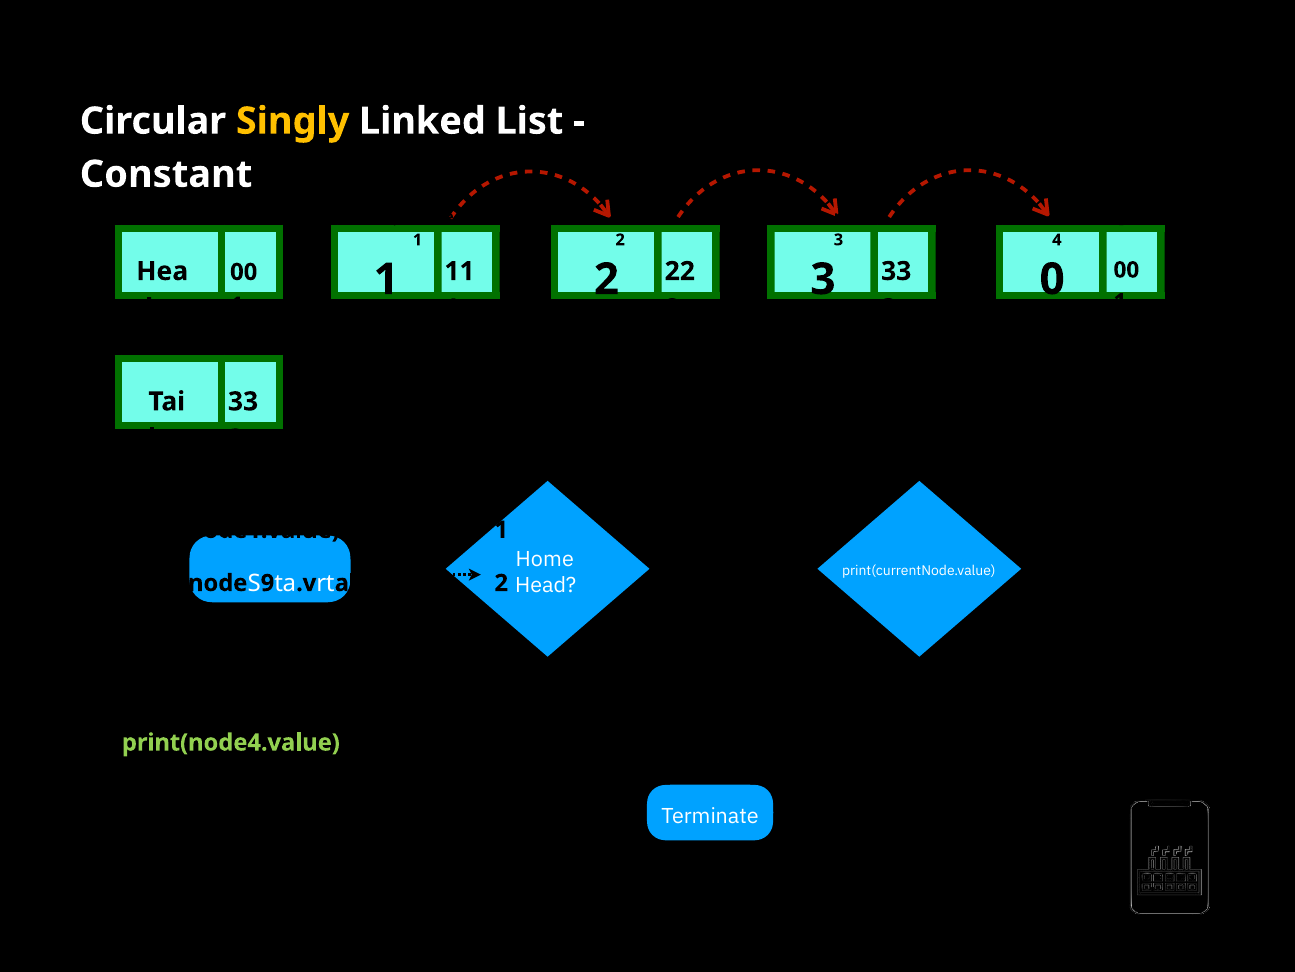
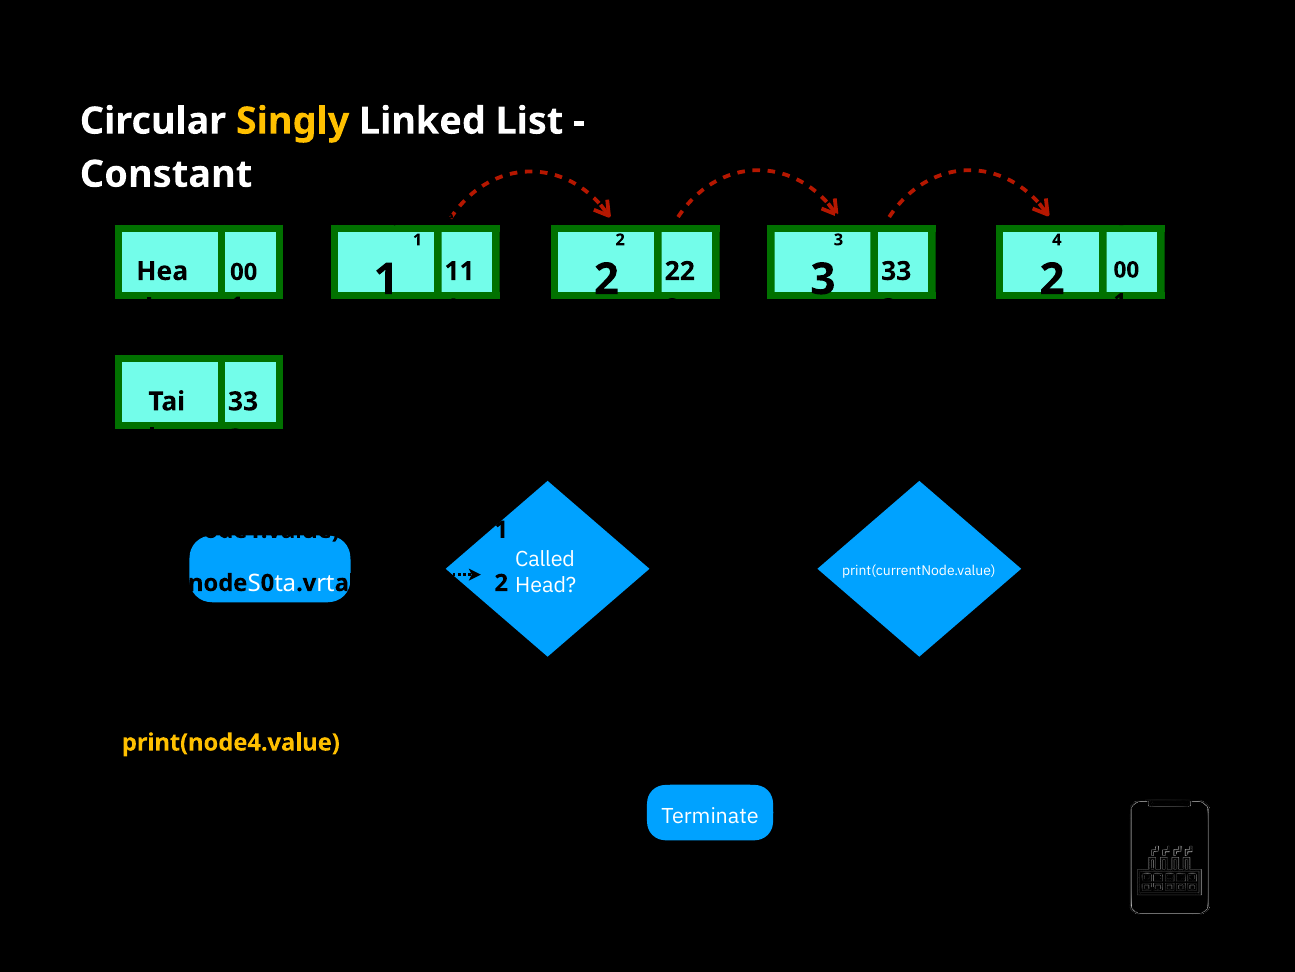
3 0: 0 -> 2 (1052, 280)
Home: Home -> Called (545, 559)
9: 9 -> 0 (267, 583)
print(node4.value colour: light green -> yellow (231, 743)
